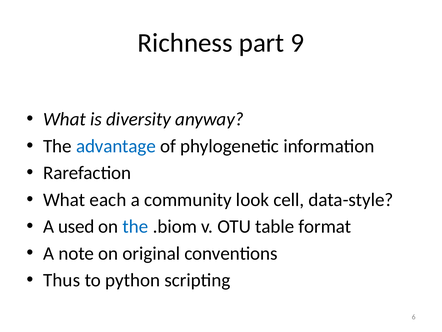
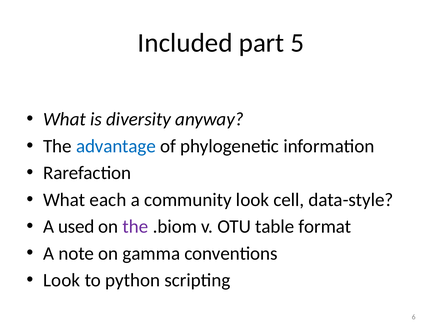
Richness: Richness -> Included (185, 43)
9: 9 -> 5 (297, 43)
the colour: blue -> purple (135, 226)
original: original -> gamma (151, 253)
Thus: Thus -> Look (62, 280)
